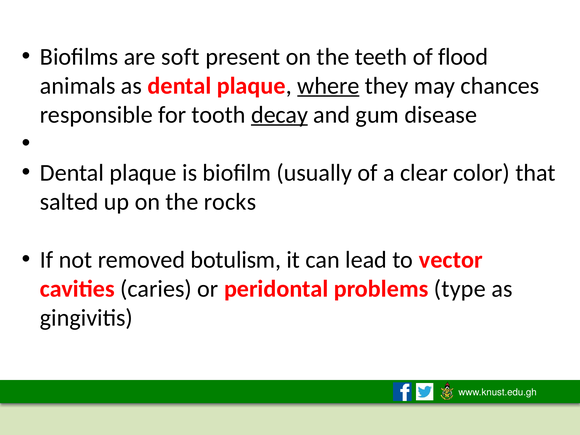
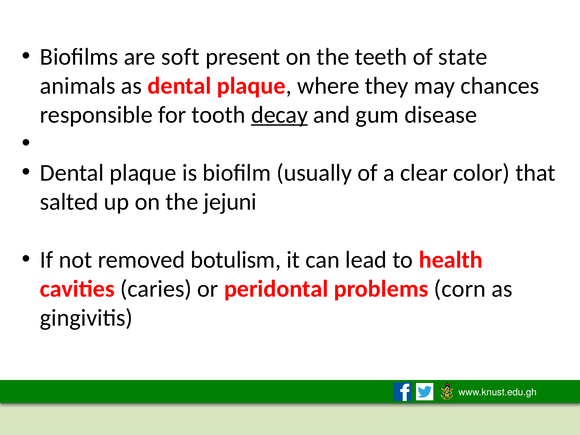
flood: flood -> state (463, 57)
where underline: present -> none (328, 86)
rocks: rocks -> jejuni (230, 202)
vector: vector -> health (451, 260)
type: type -> corn (460, 289)
